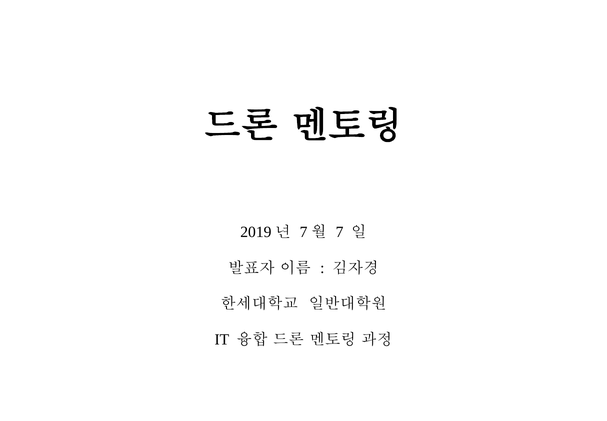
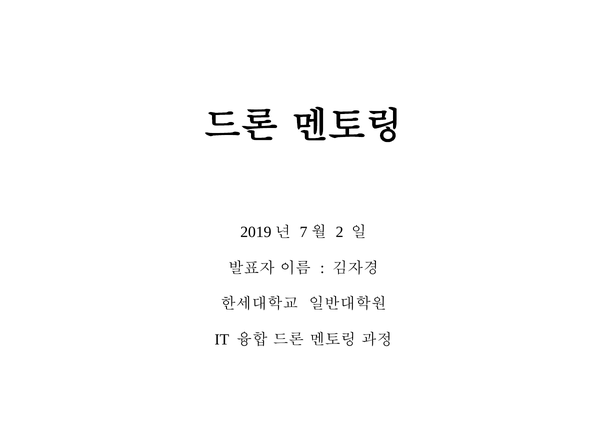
7: 7 -> 2 (340, 232)
